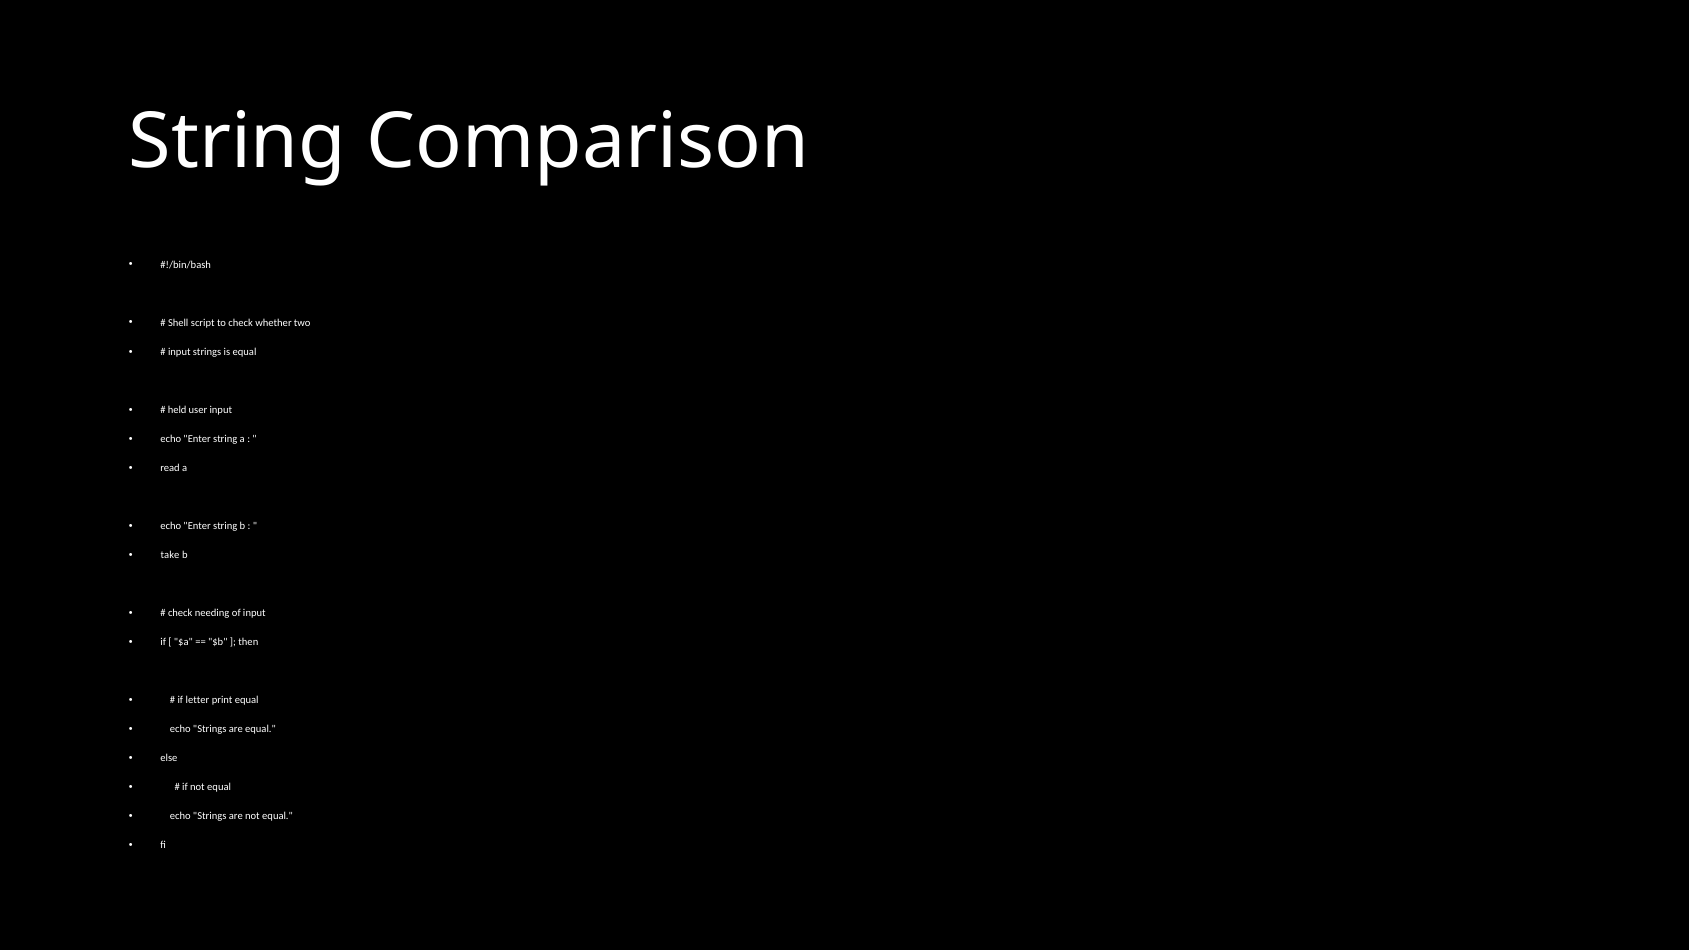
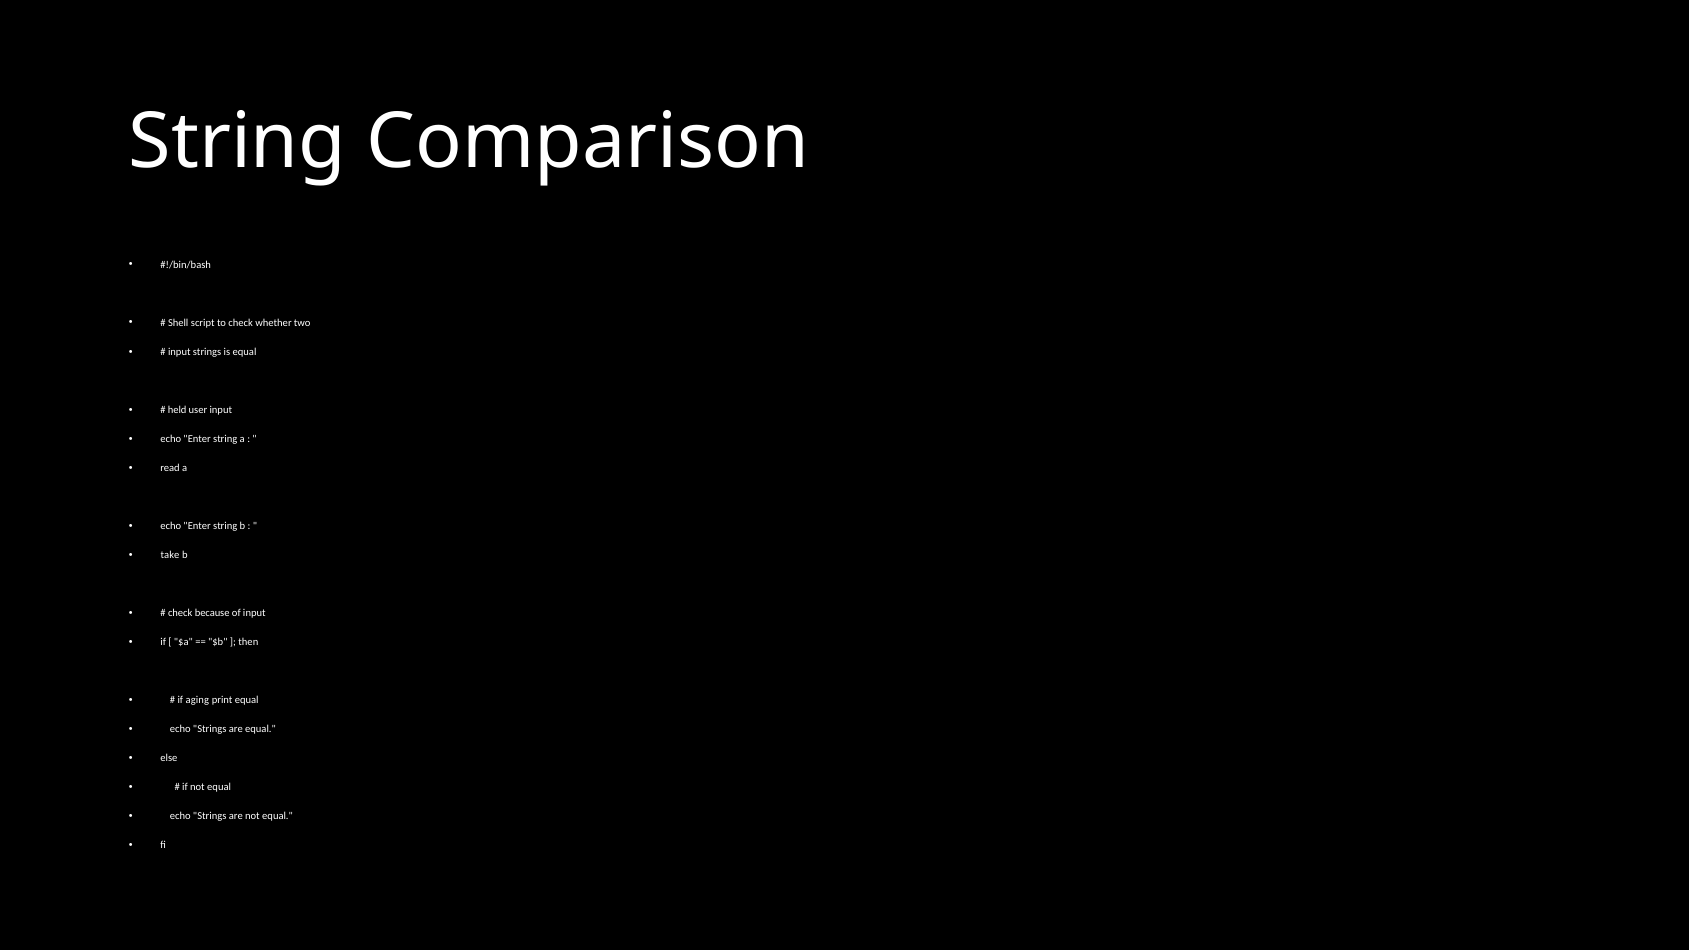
needing: needing -> because (212, 613)
letter: letter -> aging (197, 700)
